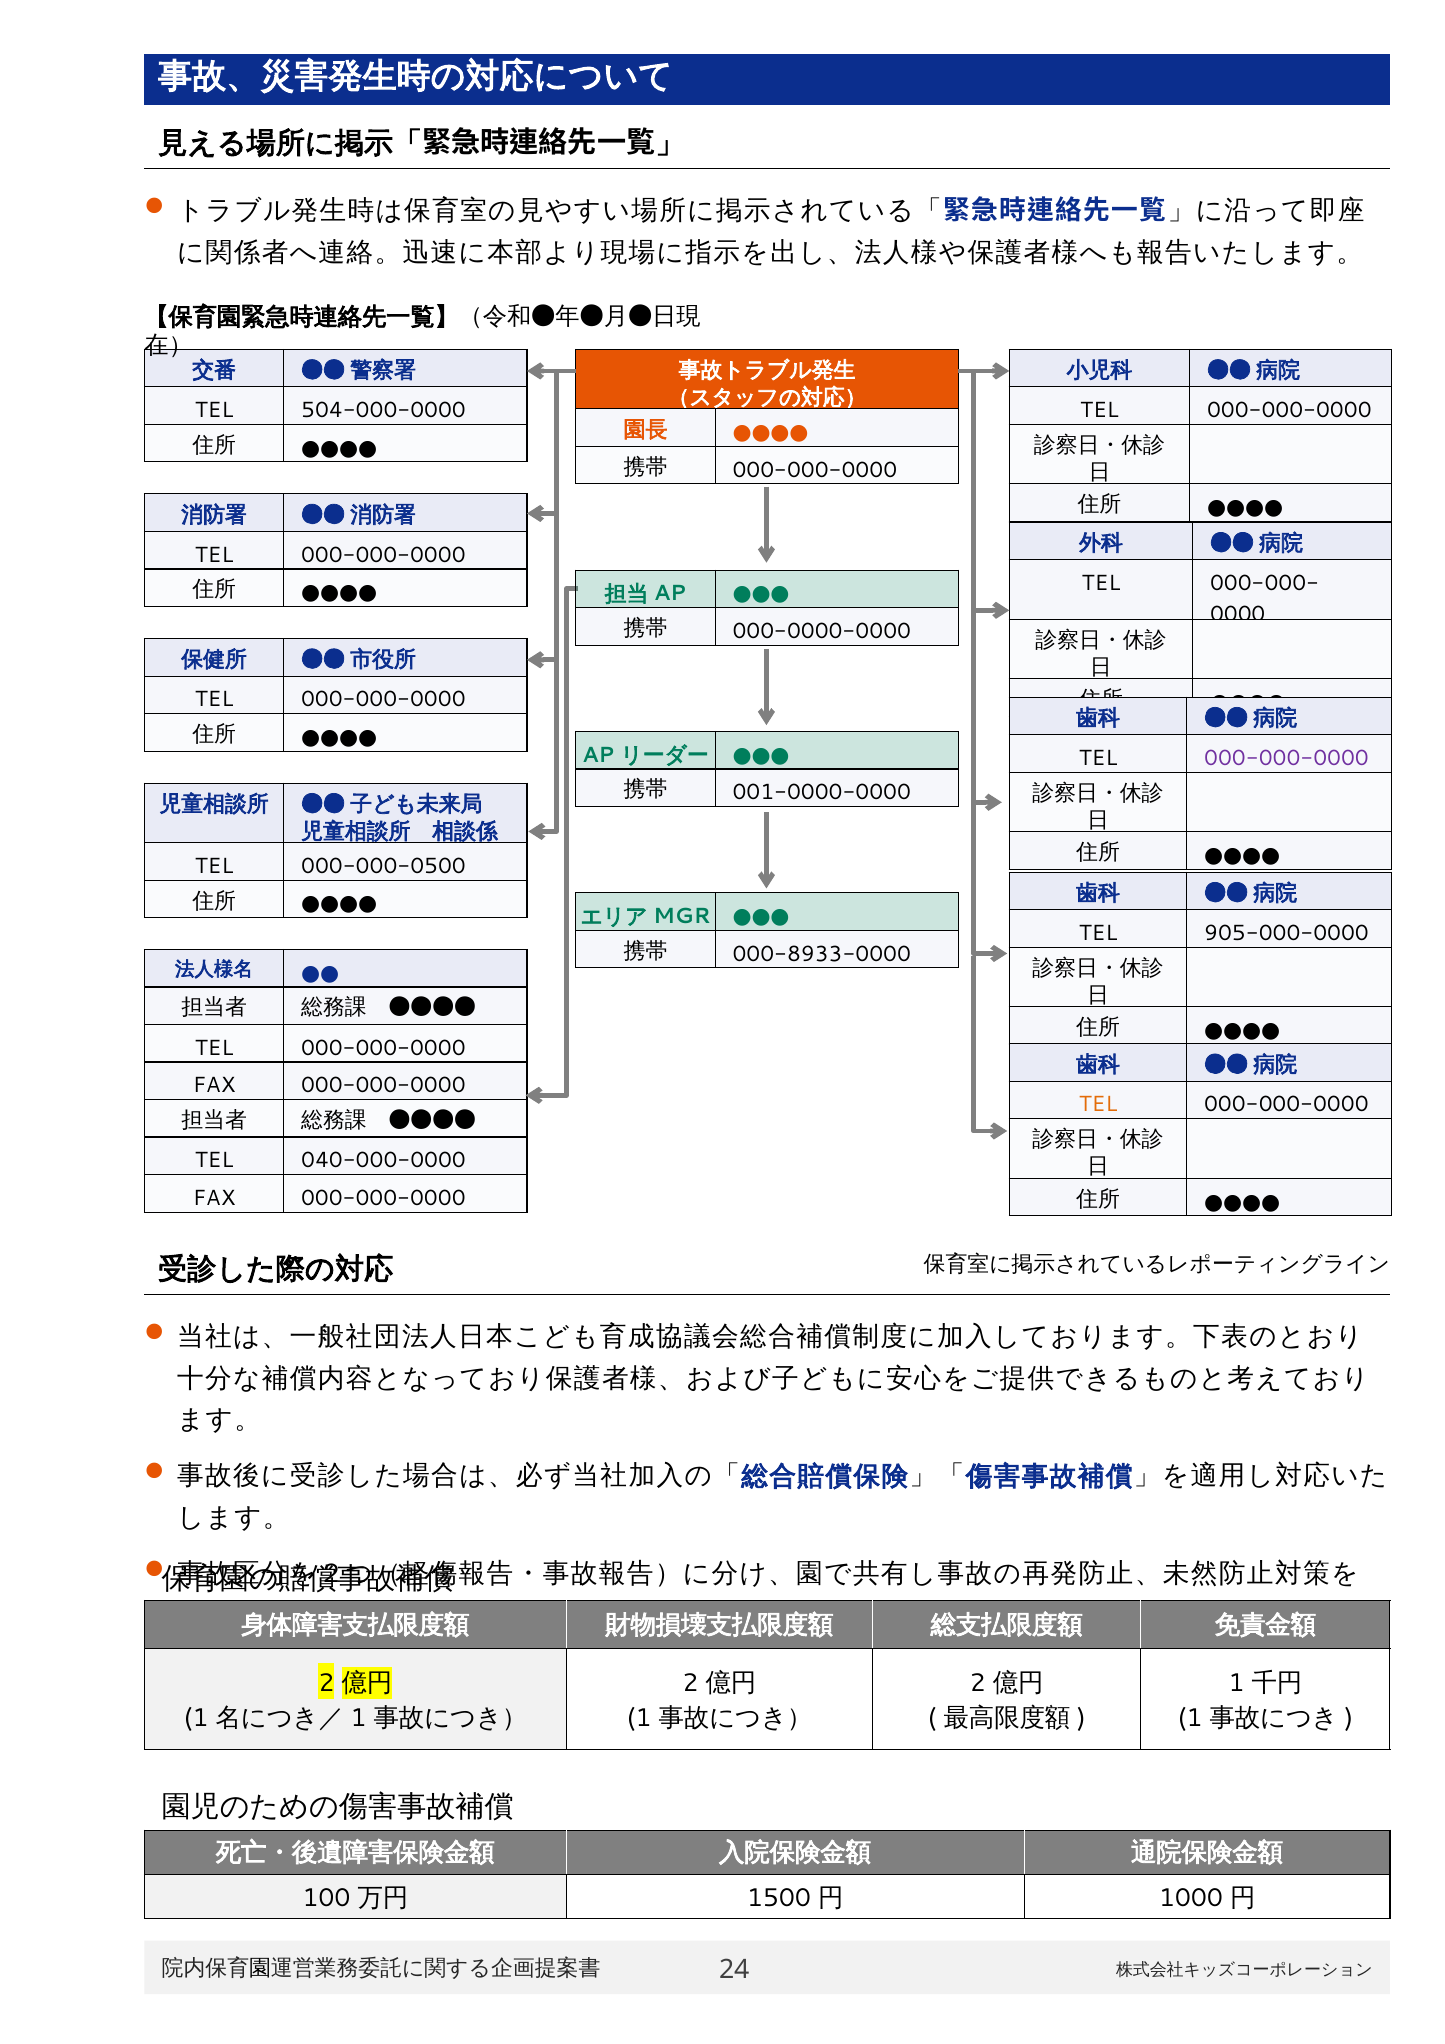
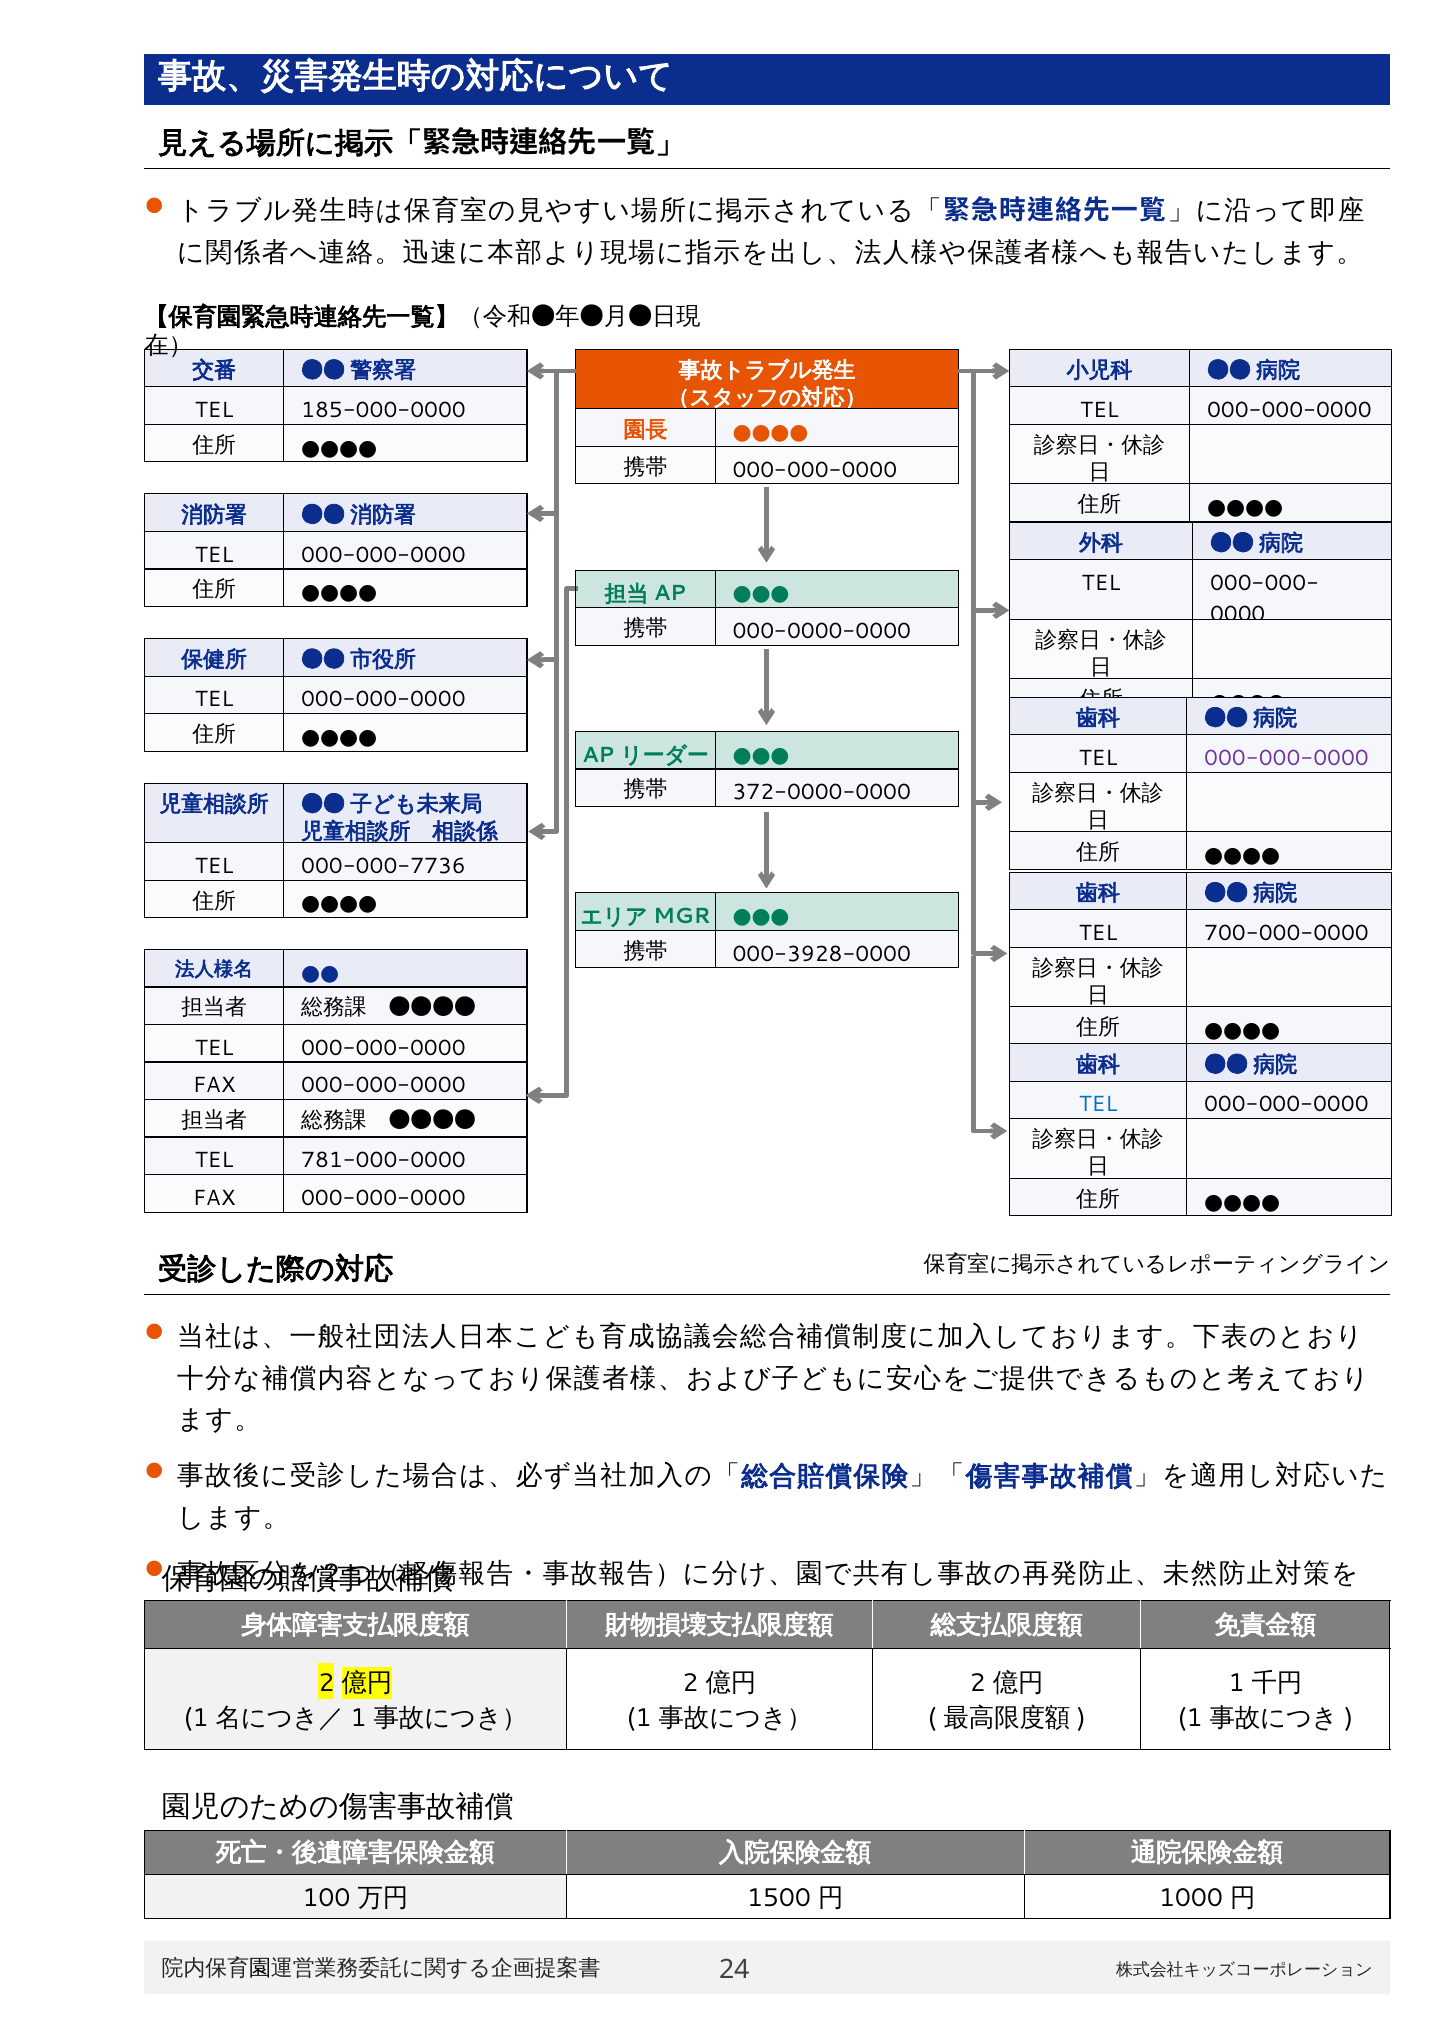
504-000-0000: 504-000-0000 -> 185-000-0000 (383, 410)
001-0000-0000: 001-0000-0000 -> 372-0000-0000 (822, 792)
000-000-0500: 000-000-0500 -> 000-000-7736 (383, 866)
905-000-0000: 905-000-0000 -> 700-000-0000 (1287, 933)
000-8933-0000: 000-8933-0000 -> 000-3928-0000 (822, 954)
TEL colour: orange -> blue (1098, 1105)
040-000-0000: 040-000-0000 -> 781-000-0000 (383, 1160)
